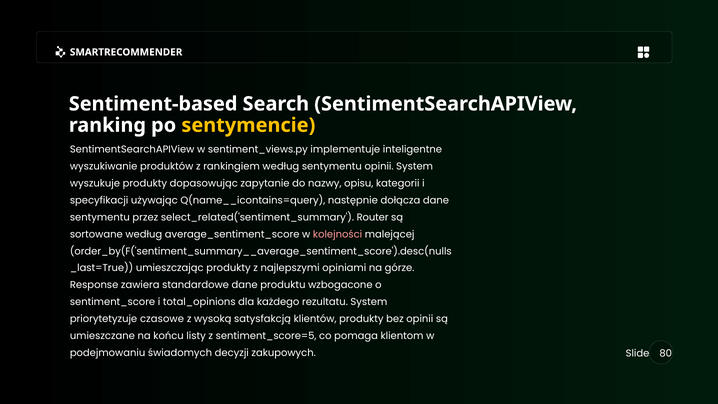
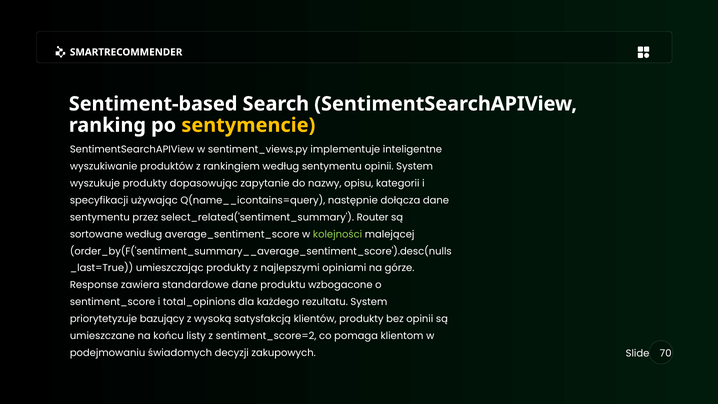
kolejności colour: pink -> light green (338, 234)
czasowe: czasowe -> bazujący (162, 319)
sentiment_score=5: sentiment_score=5 -> sentiment_score=2 (266, 336)
80: 80 -> 70 (666, 354)
